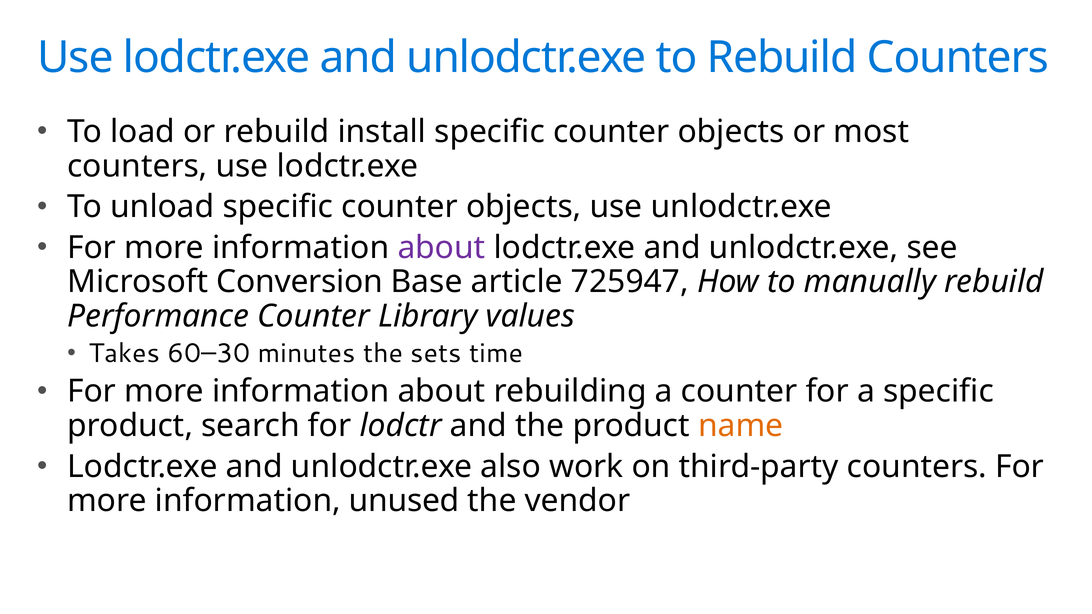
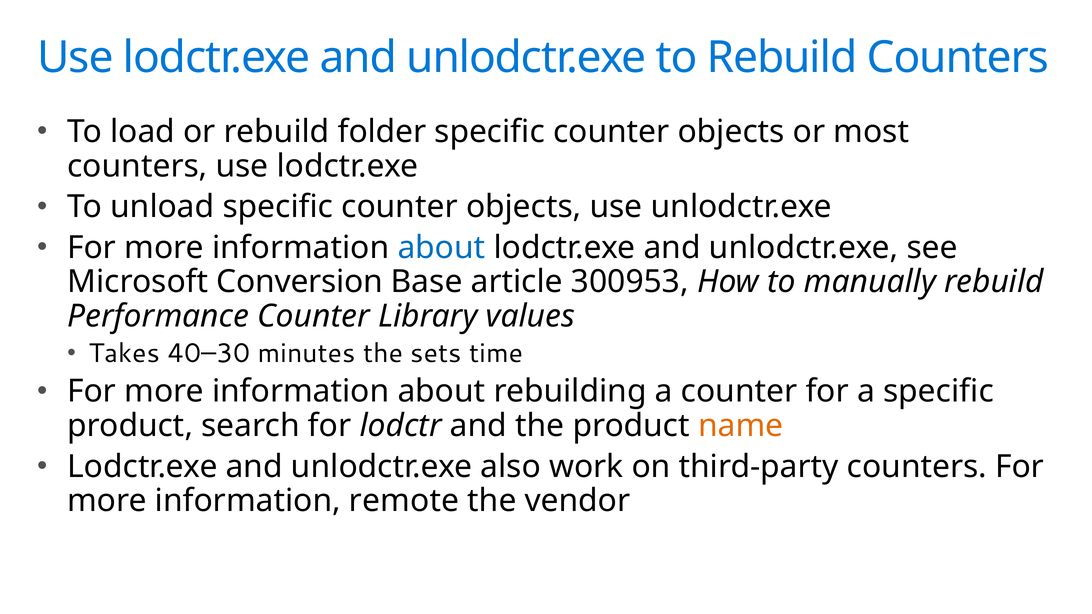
install: install -> folder (382, 132)
about colour: purple -> blue (441, 248)
725947: 725947 -> 300953 (630, 282)
60–30: 60–30 -> 40–30 (209, 354)
unused: unused -> remote (404, 501)
